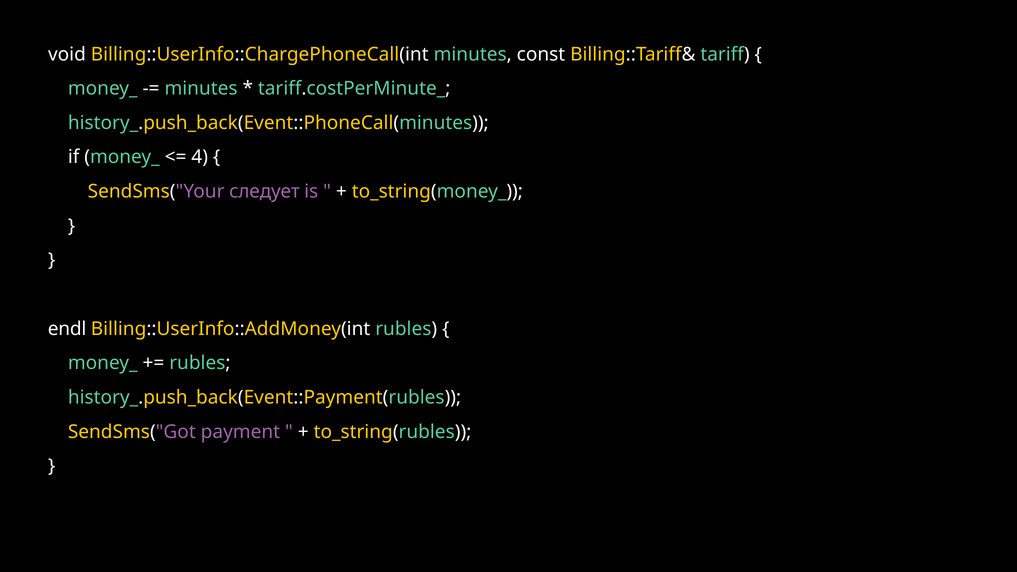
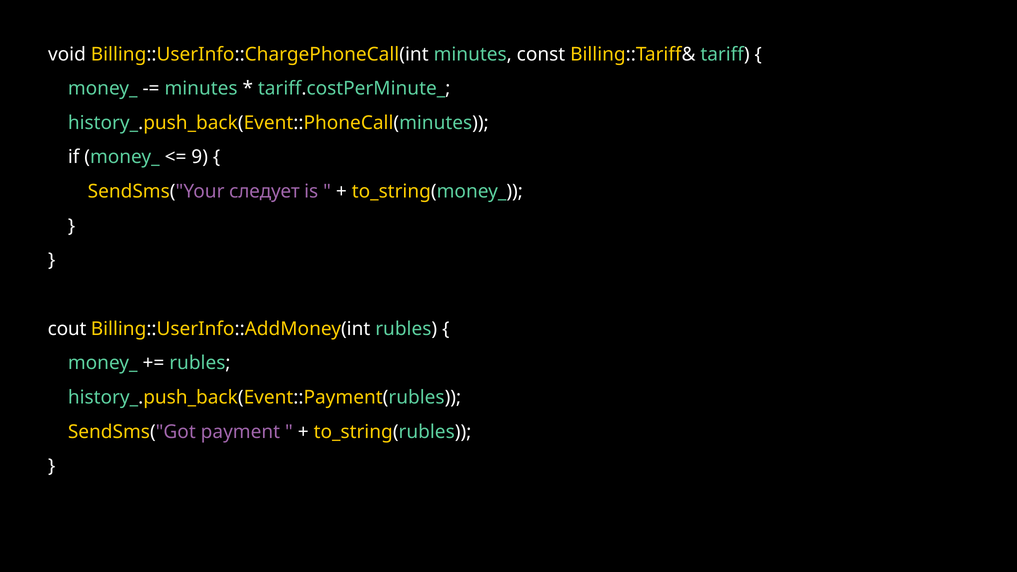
4: 4 -> 9 (200, 157)
endl: endl -> cout (67, 329)
